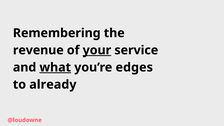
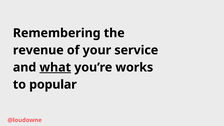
your underline: present -> none (97, 50)
edges: edges -> works (134, 67)
already: already -> popular (53, 85)
